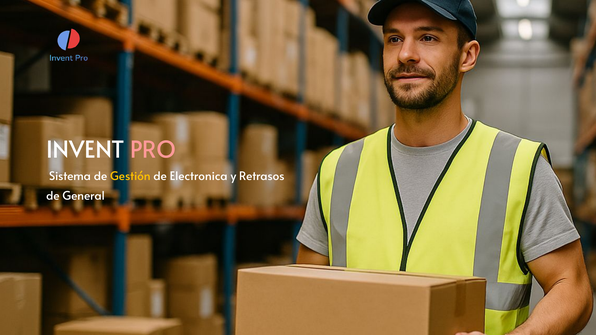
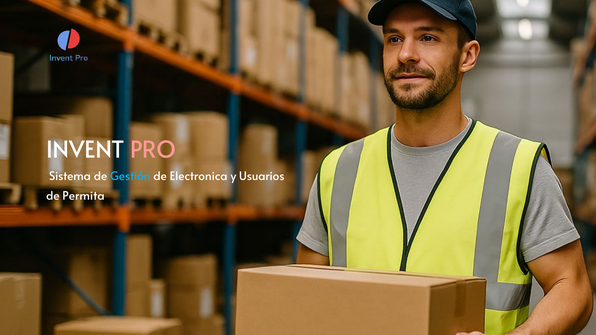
Gestión colour: yellow -> light blue (130, 176)
Retrasos: Retrasos -> Usuarios (262, 176)
General: General -> Permita (84, 196)
